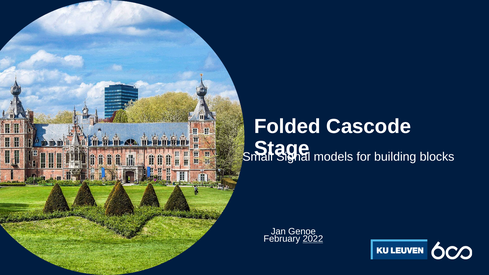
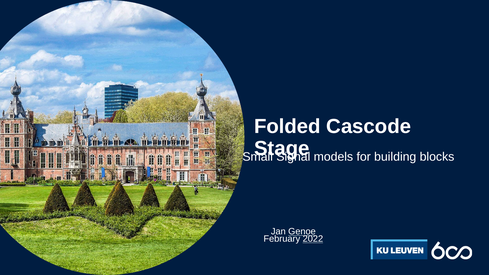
Genoe underline: none -> present (302, 232)
